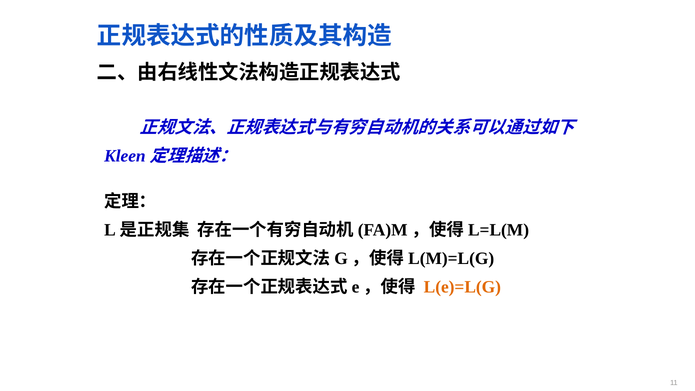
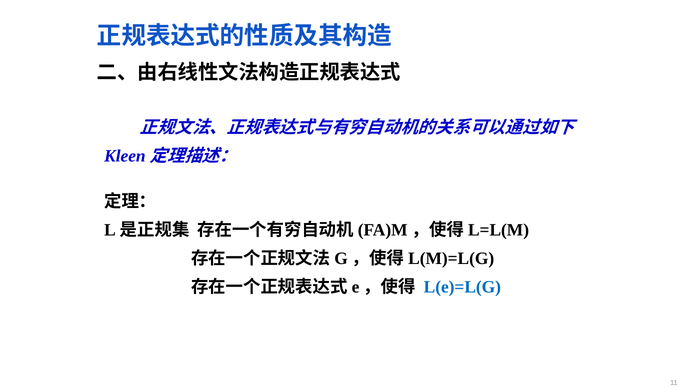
L(e)=L(G colour: orange -> blue (462, 287)
